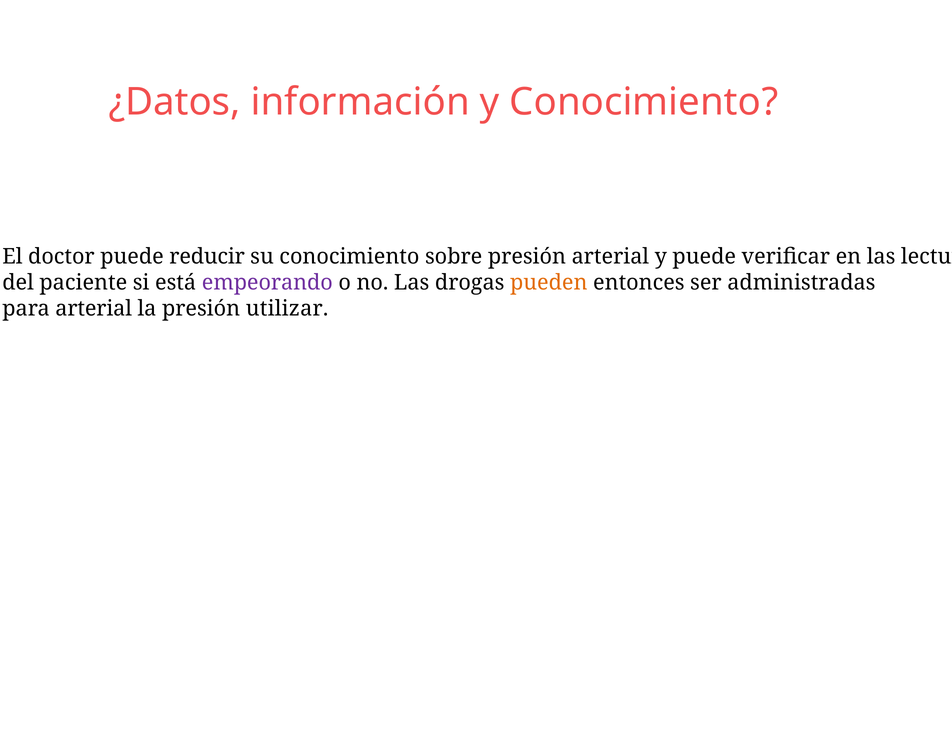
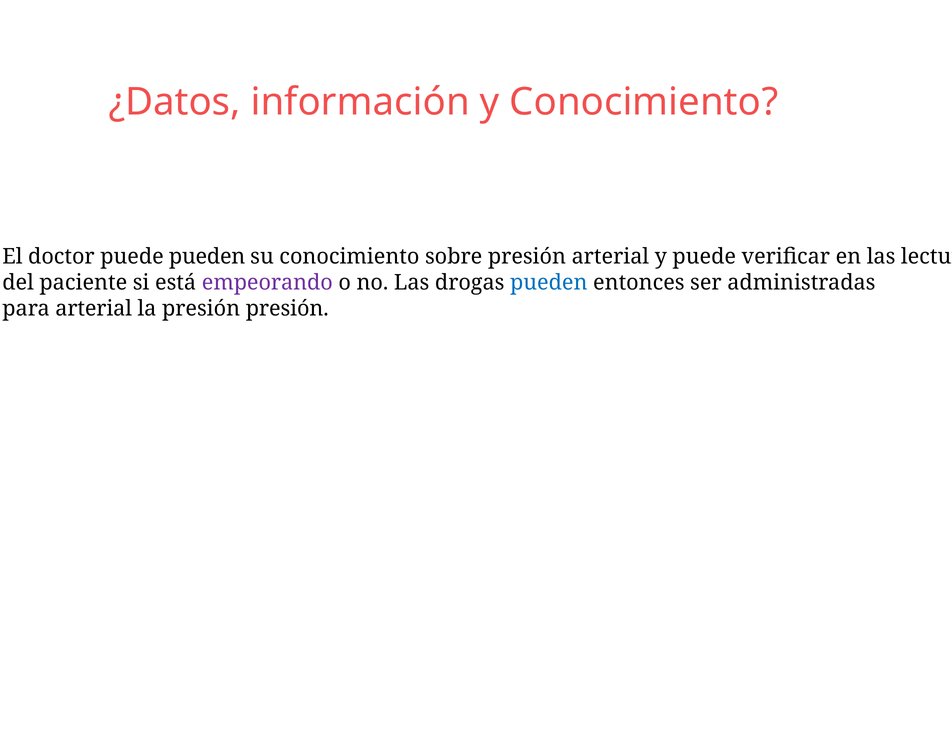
puede reducir: reducir -> pueden (207, 257)
pueden colour: orange -> blue (549, 283)
presión utilizar: utilizar -> presión (287, 309)
